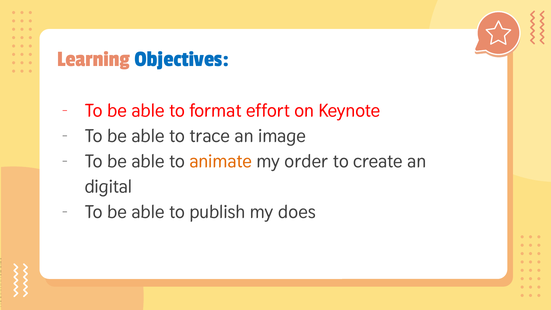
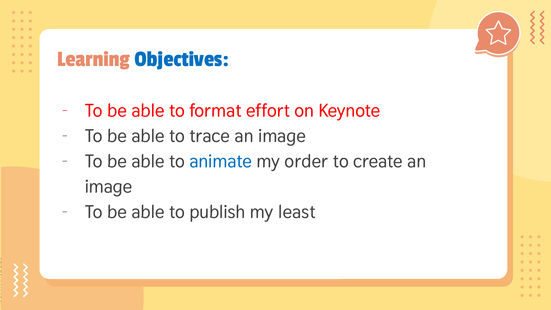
animate colour: orange -> blue (221, 162)
digital: digital -> image (108, 187)
does: does -> least (297, 212)
